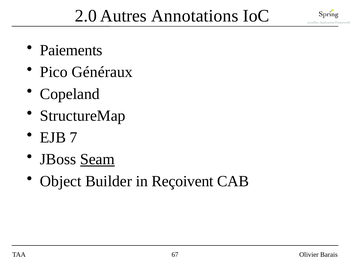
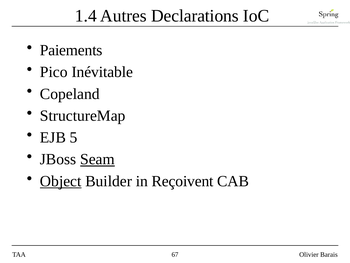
2.0: 2.0 -> 1.4 (86, 16)
Annotations: Annotations -> Declarations (195, 16)
Généraux: Généraux -> Inévitable (102, 72)
7: 7 -> 5 (74, 137)
Object underline: none -> present (61, 181)
